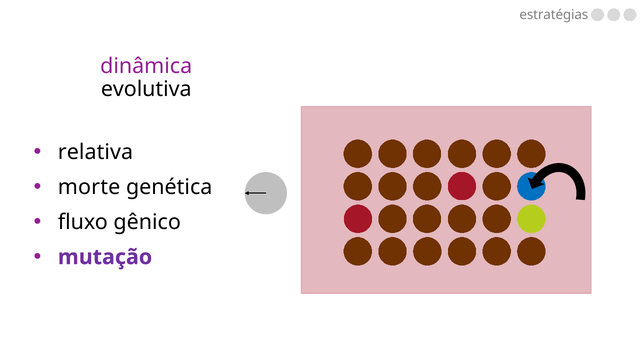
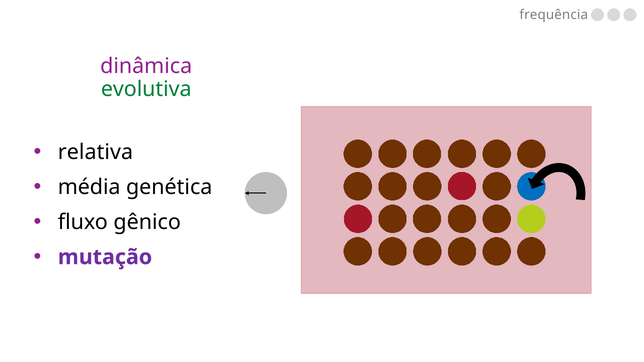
estratégias: estratégias -> frequência (554, 15)
evolutiva colour: black -> green (146, 89)
morte: morte -> média (89, 187)
